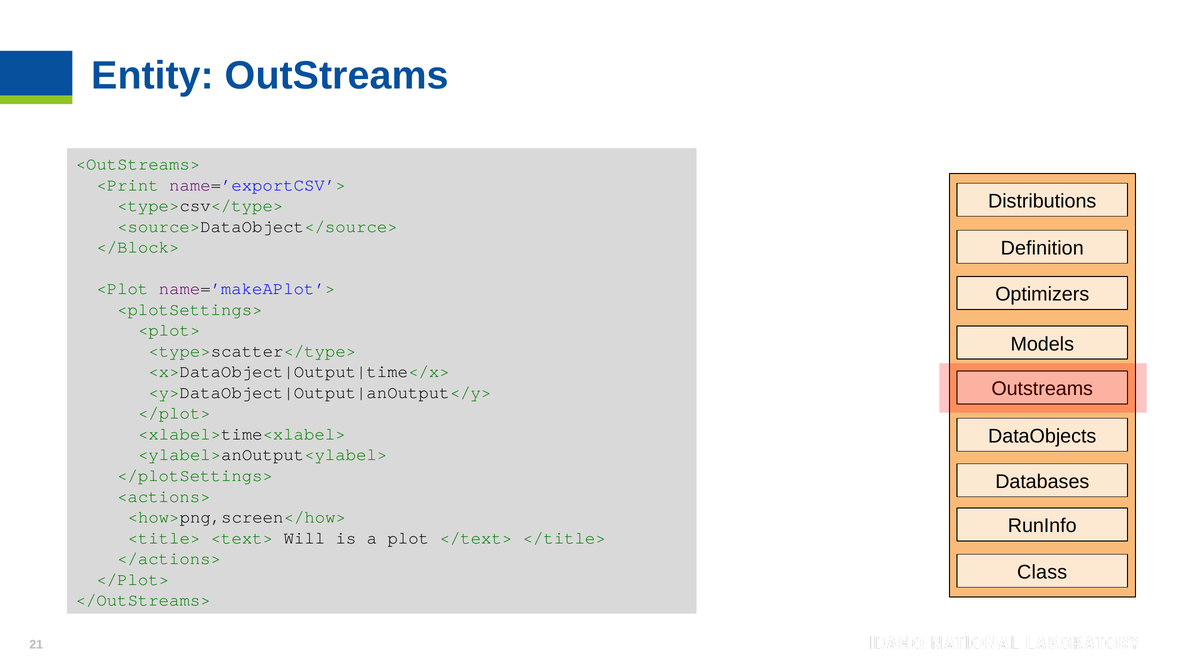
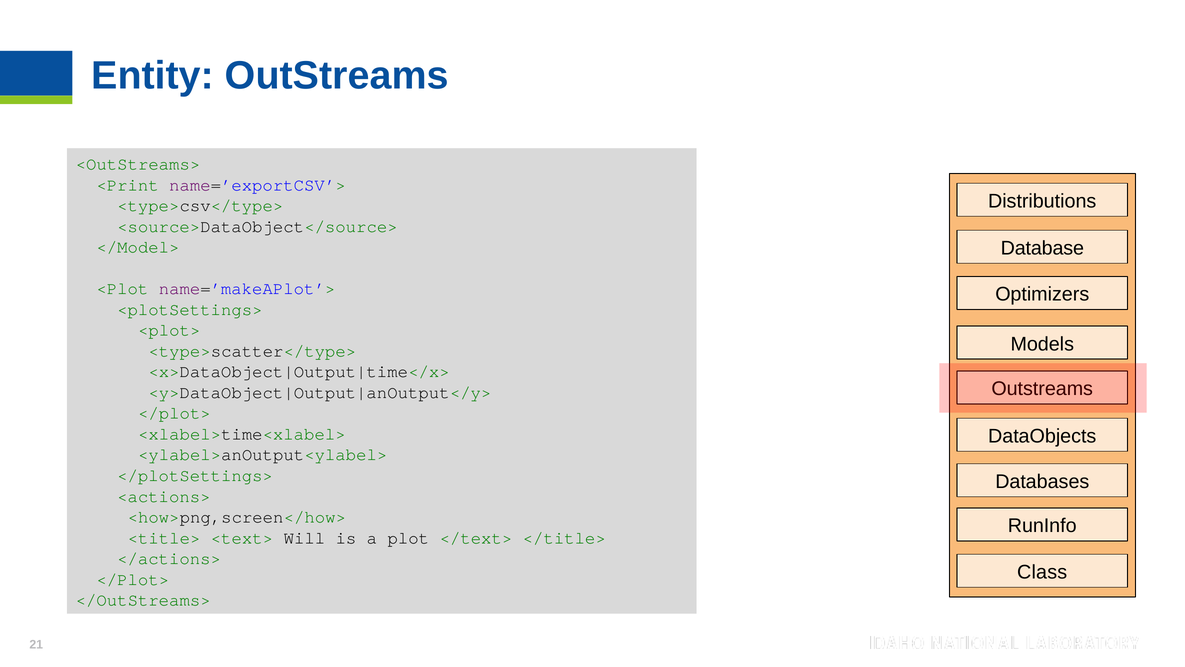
Definition: Definition -> Database (1042, 248)
</Block>: </Block> -> </Model> (138, 247)
